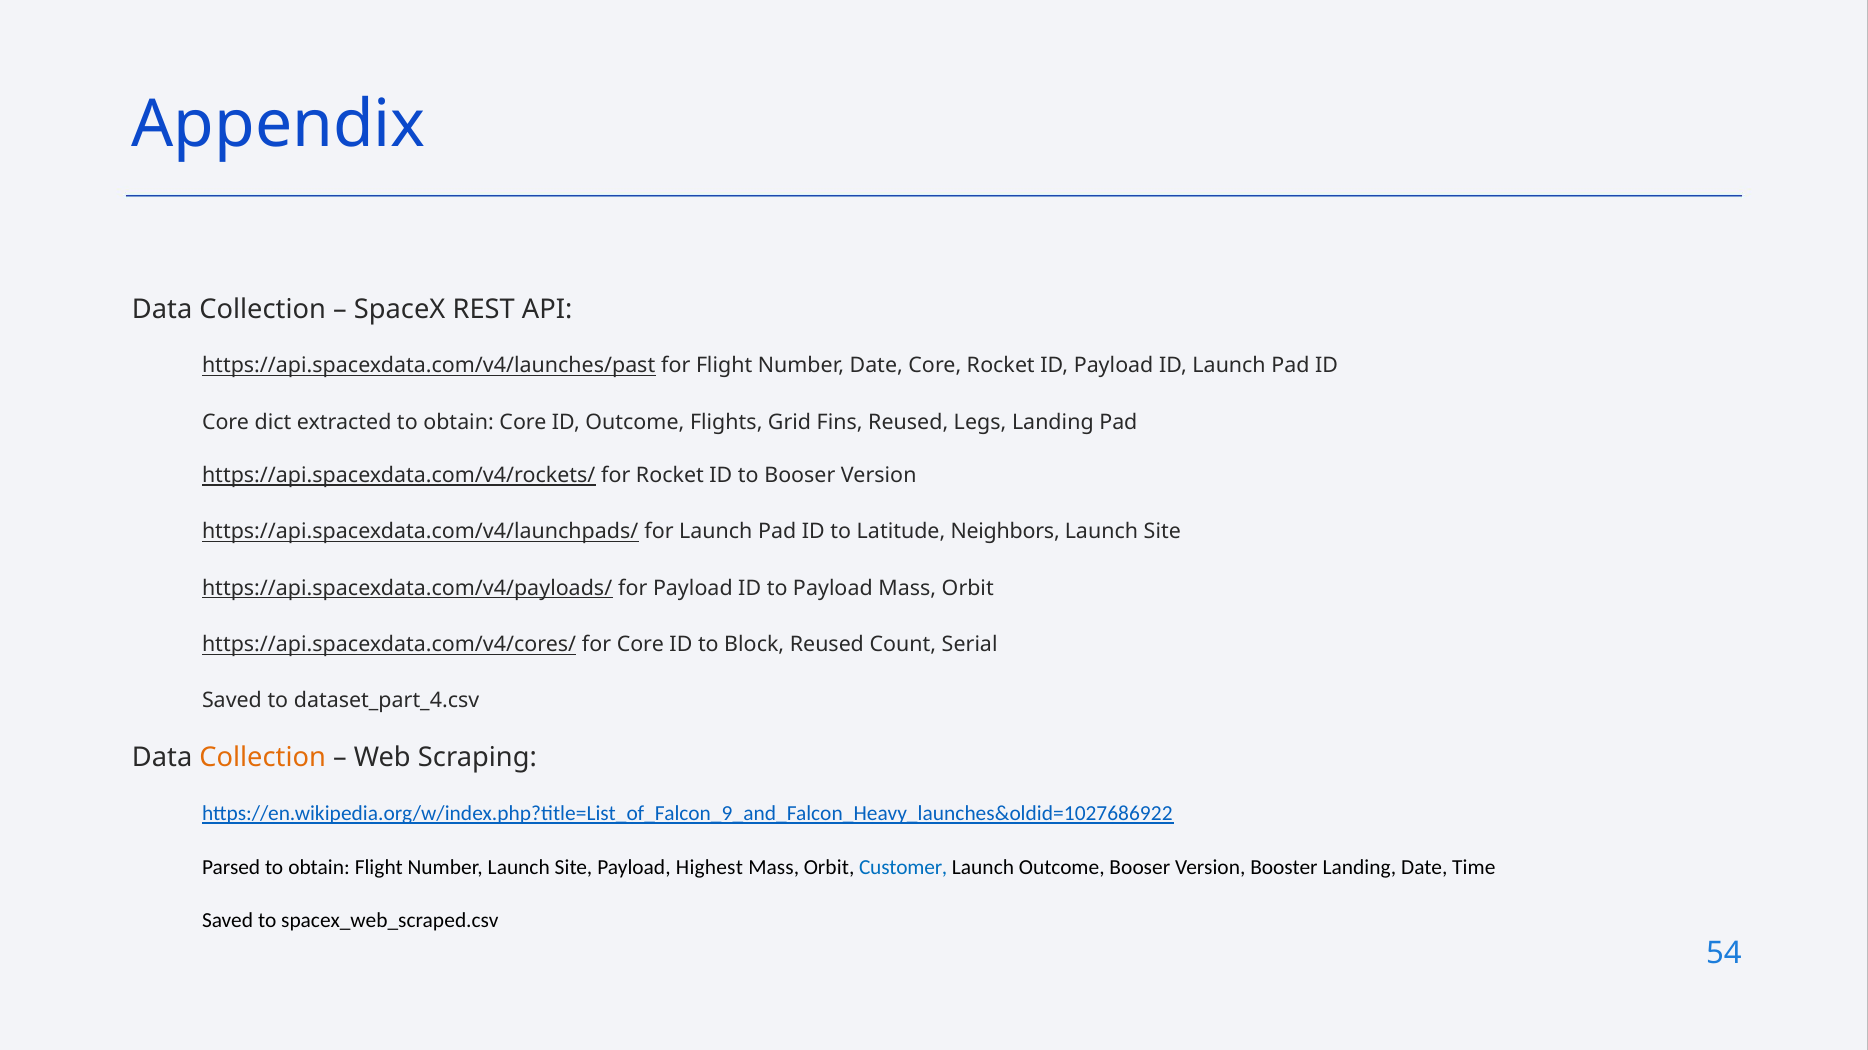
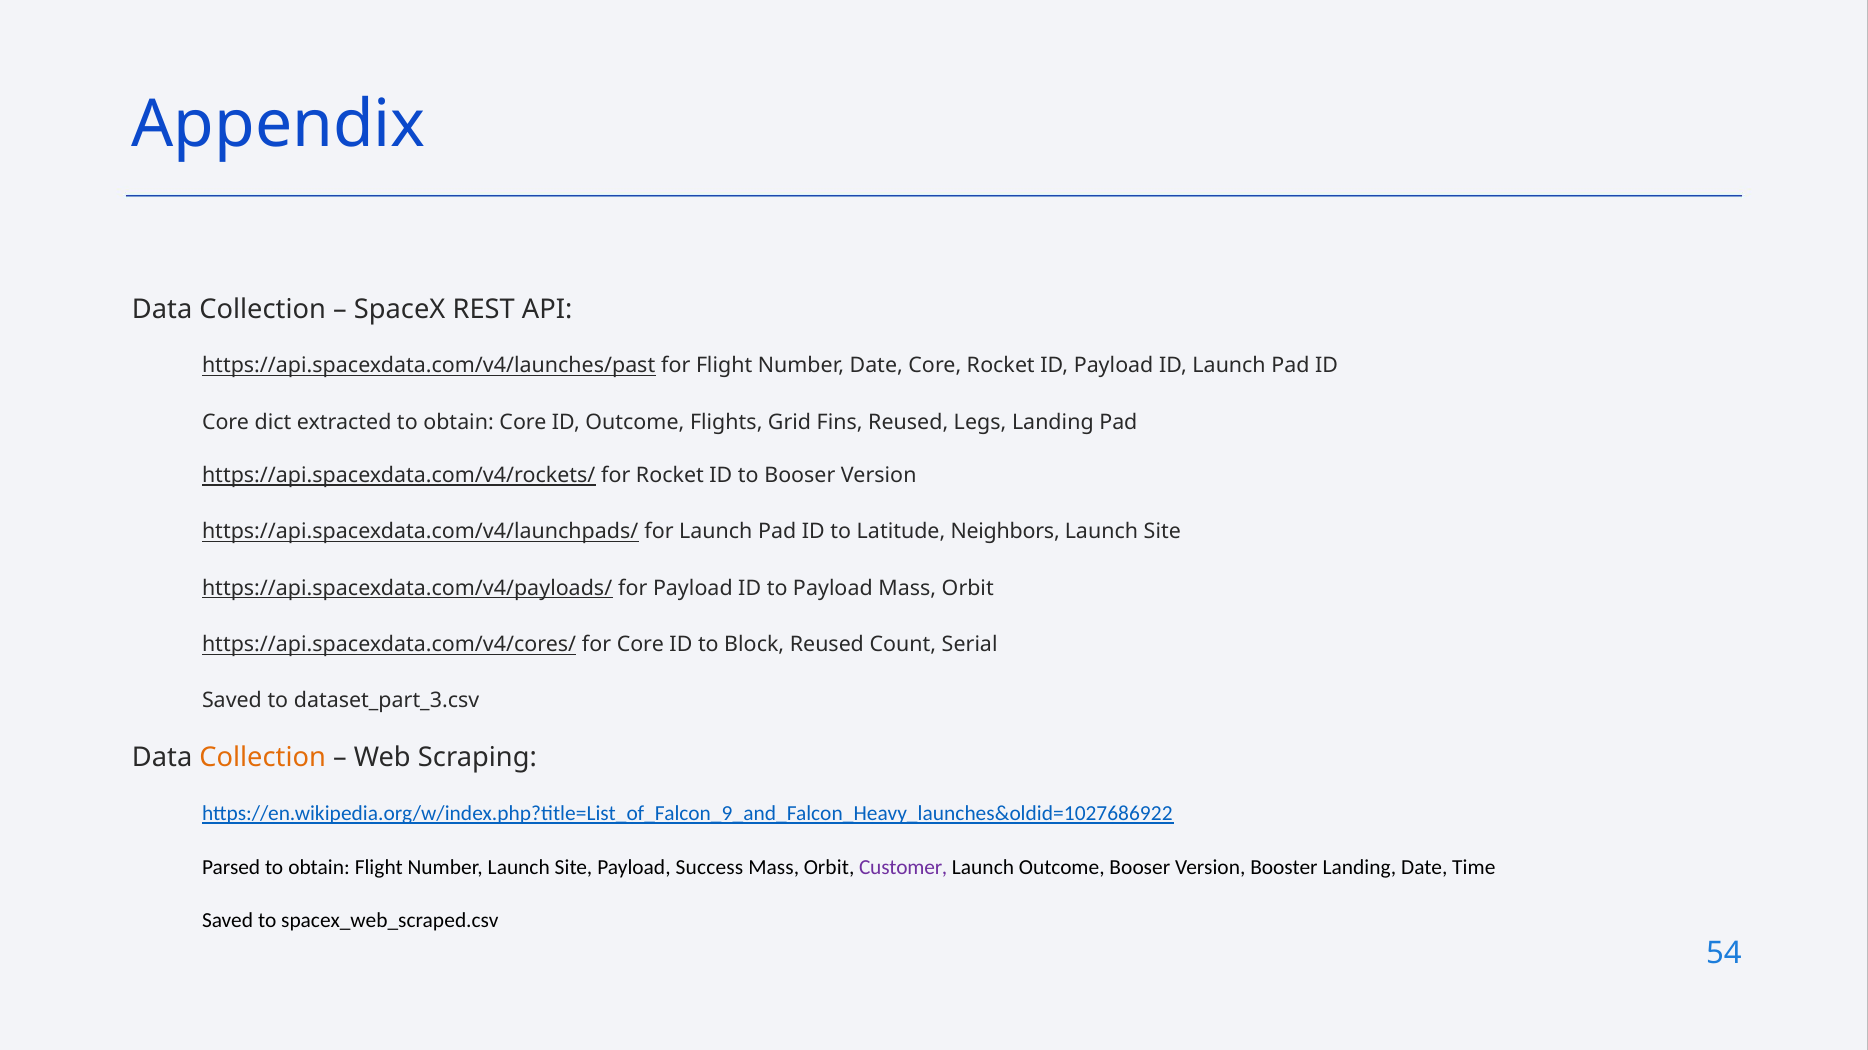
dataset_part_4.csv: dataset_part_4.csv -> dataset_part_3.csv (387, 701)
Highest: Highest -> Success (709, 868)
Customer colour: blue -> purple (903, 868)
